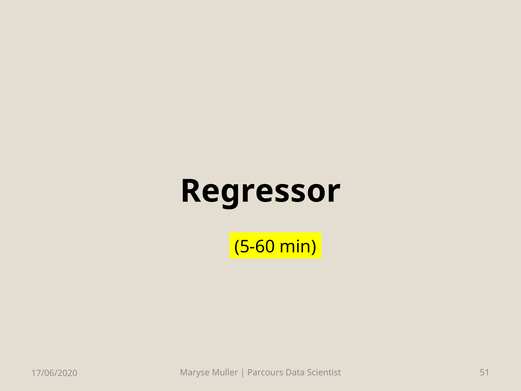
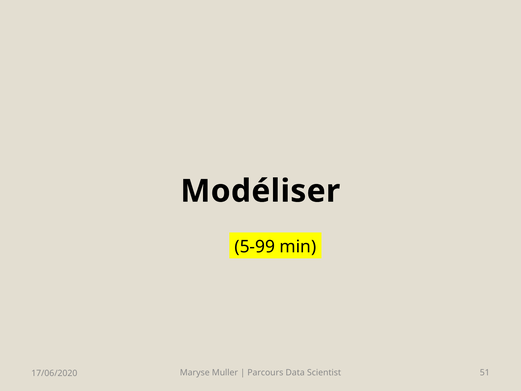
Regressor: Regressor -> Modéliser (260, 191)
5-60: 5-60 -> 5-99 (255, 246)
